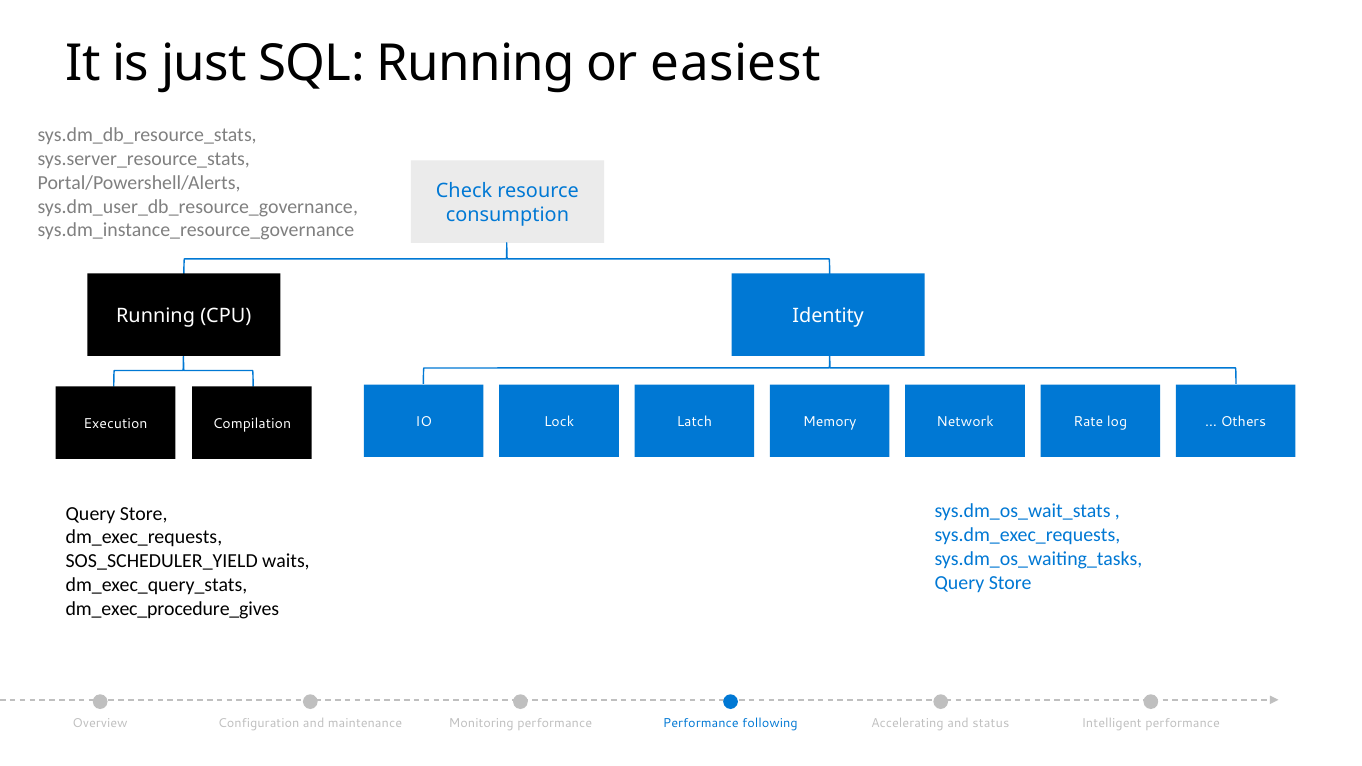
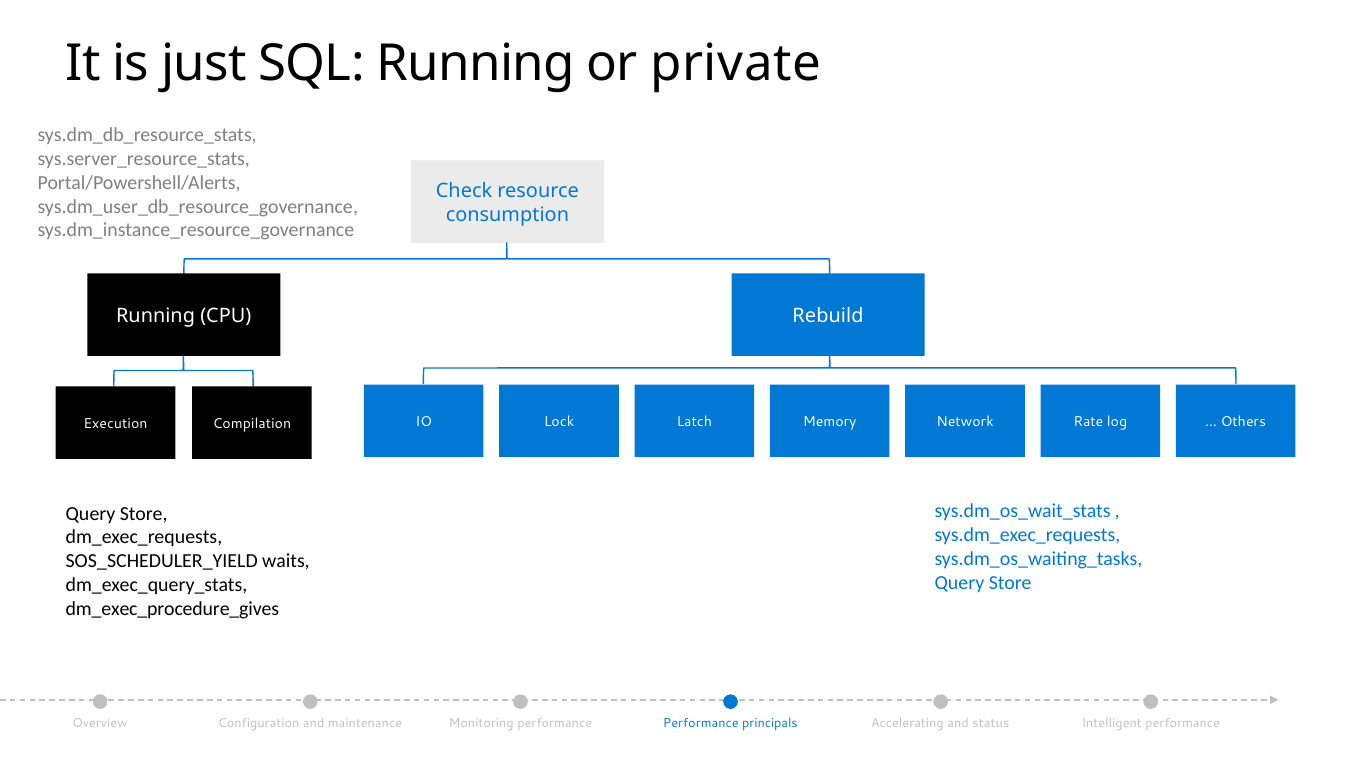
easiest: easiest -> private (736, 64)
Identity: Identity -> Rebuild (828, 316)
following: following -> principals (770, 723)
